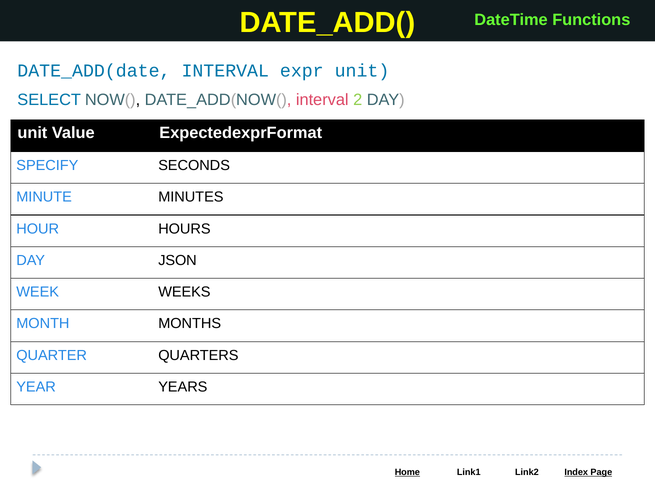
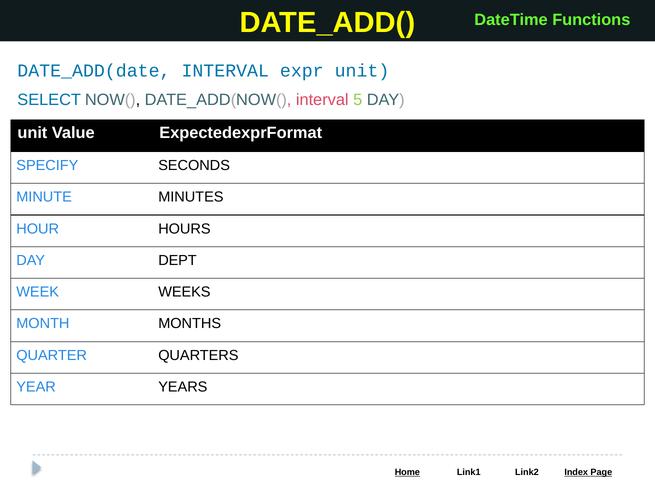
2: 2 -> 5 (358, 100)
JSON: JSON -> DEPT (177, 261)
